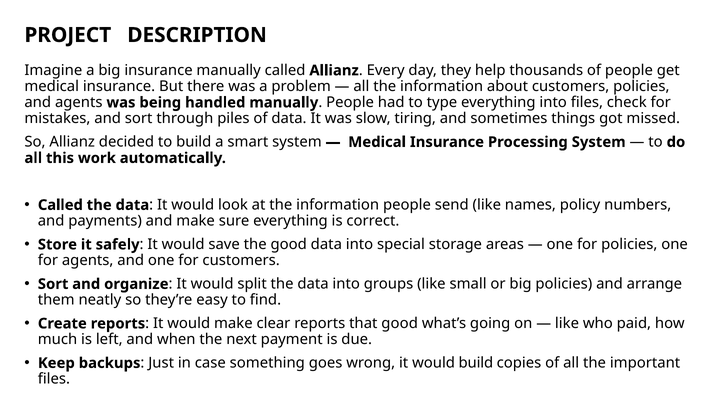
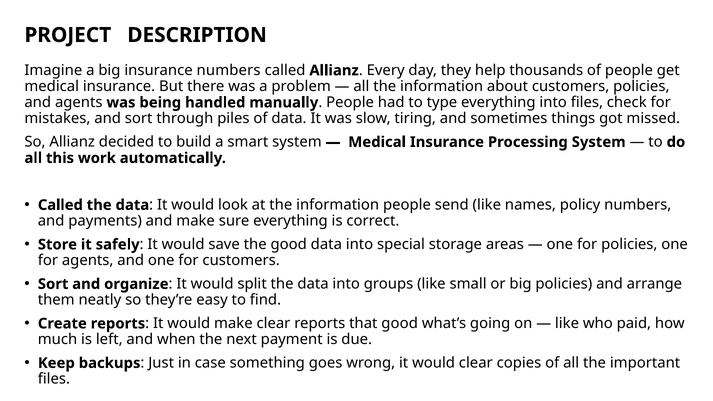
insurance manually: manually -> numbers (229, 70)
would build: build -> clear (476, 363)
